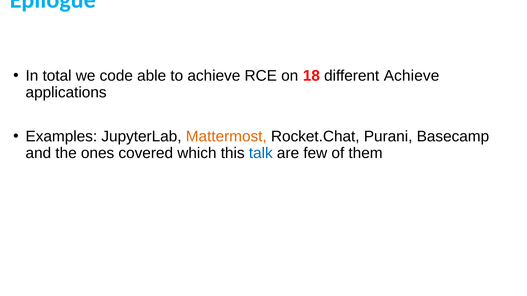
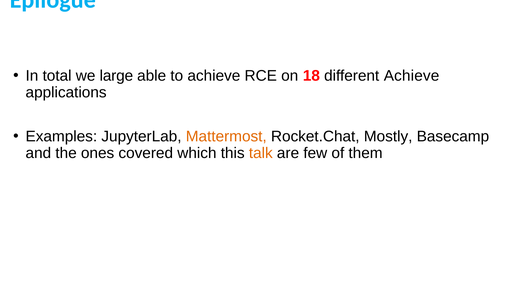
code: code -> large (116, 76)
Purani: Purani -> Mostly (388, 137)
talk colour: blue -> orange (261, 153)
